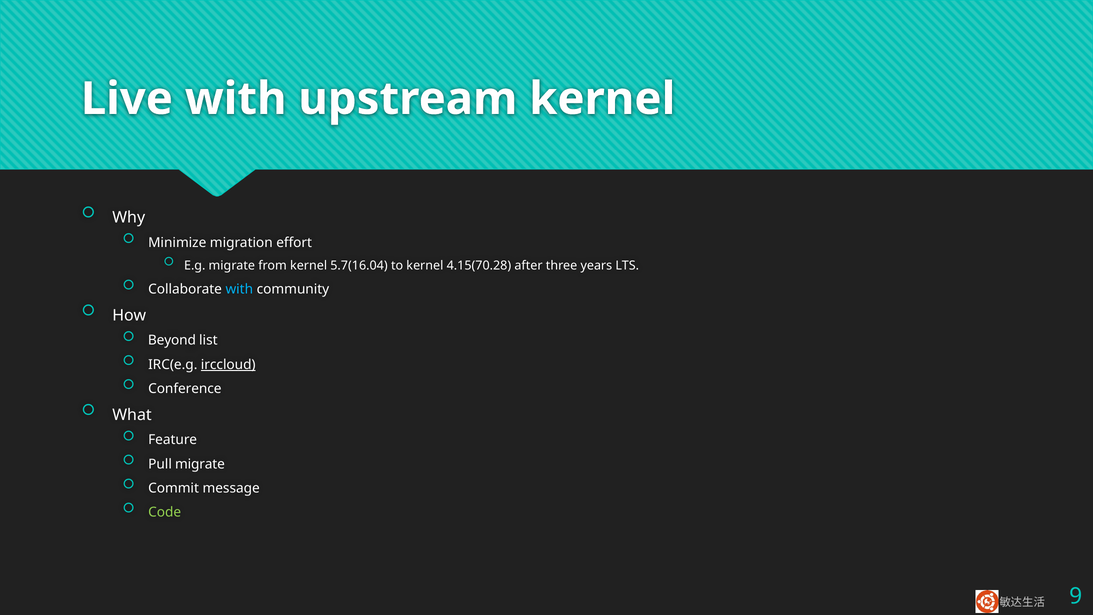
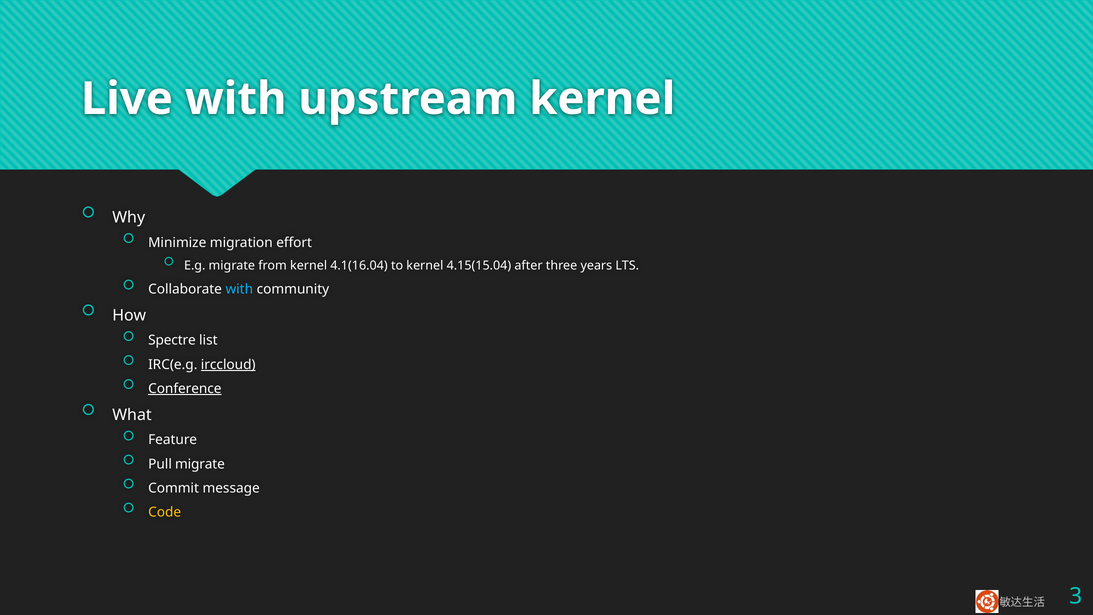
5.7(16.04: 5.7(16.04 -> 4.1(16.04 (359, 265)
4.15(70.28: 4.15(70.28 -> 4.15(15.04 (479, 265)
Beyond: Beyond -> Spectre (172, 340)
Conference underline: none -> present (185, 389)
Code colour: light green -> yellow (165, 512)
9: 9 -> 3 (1076, 596)
